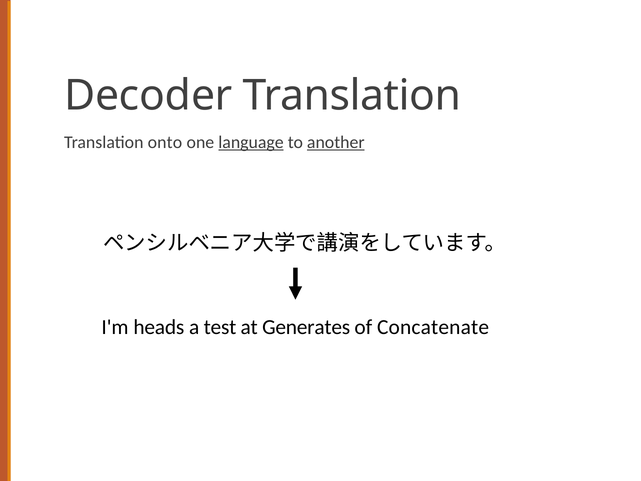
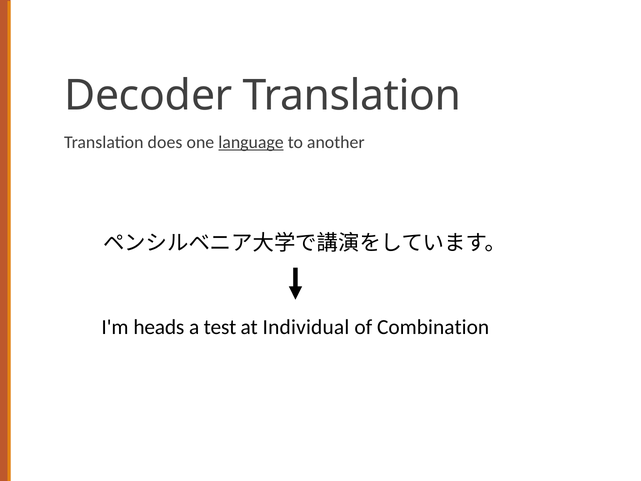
onto: onto -> does (165, 142)
another underline: present -> none (336, 142)
Generates: Generates -> Individual (306, 327)
Concatenate: Concatenate -> Combination (433, 327)
